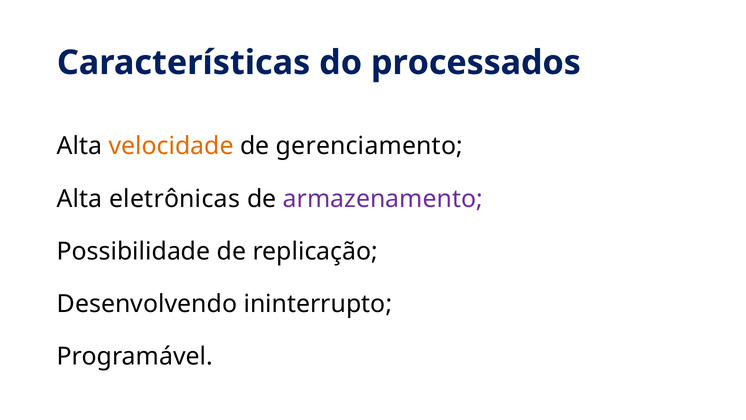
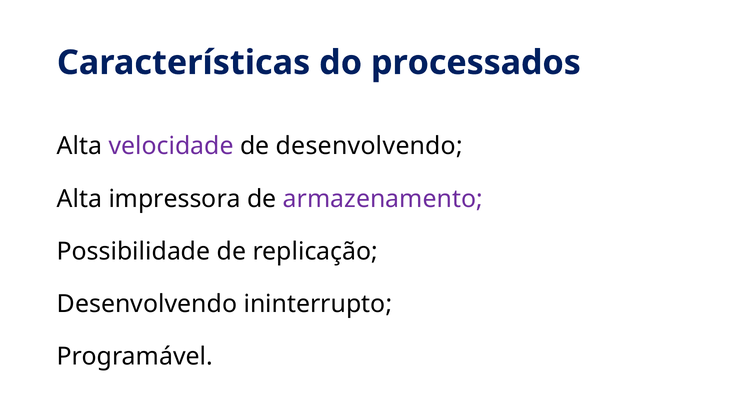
velocidade colour: orange -> purple (171, 146)
de gerenciamento: gerenciamento -> desenvolvendo (369, 146)
eletrônicas: eletrônicas -> impressora (175, 199)
